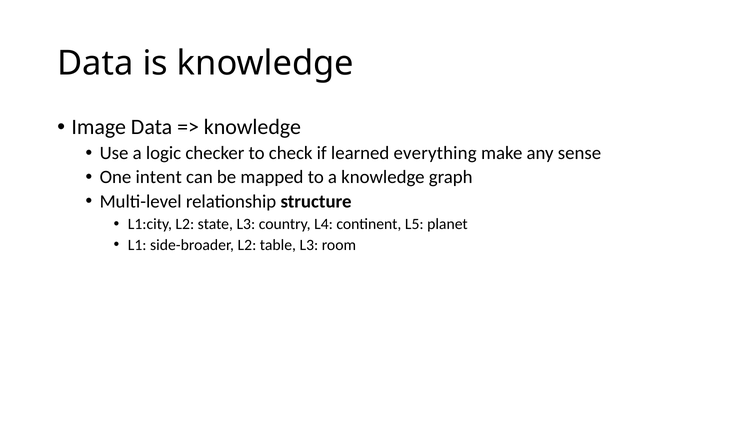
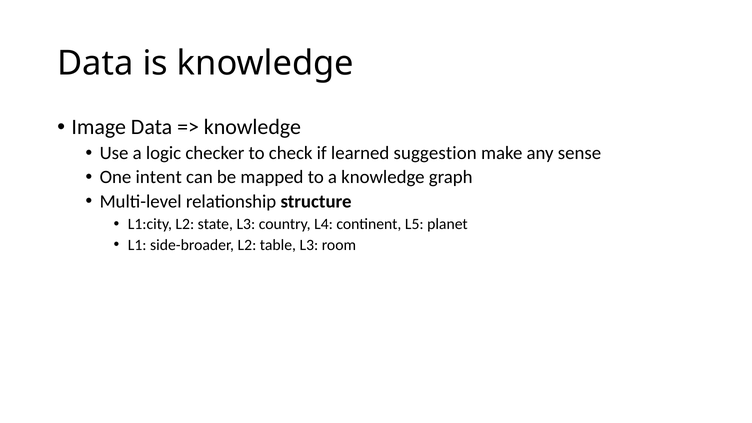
everything: everything -> suggestion (435, 153)
